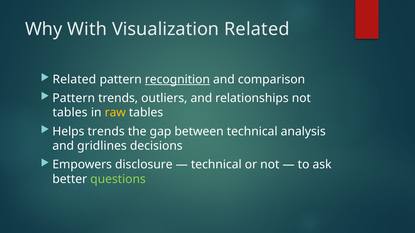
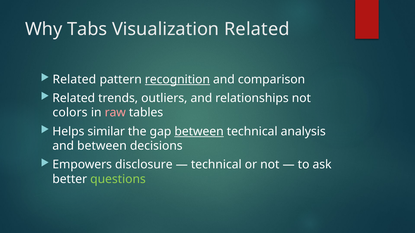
With: With -> Tabs (87, 29)
Pattern: Pattern -> Related (74, 98)
tables: tables -> colors (70, 113)
raw colour: yellow -> pink (115, 113)
Helps trends: trends -> similar (106, 132)
between underline: none -> present (199, 132)
and gridlines: gridlines -> between (102, 146)
